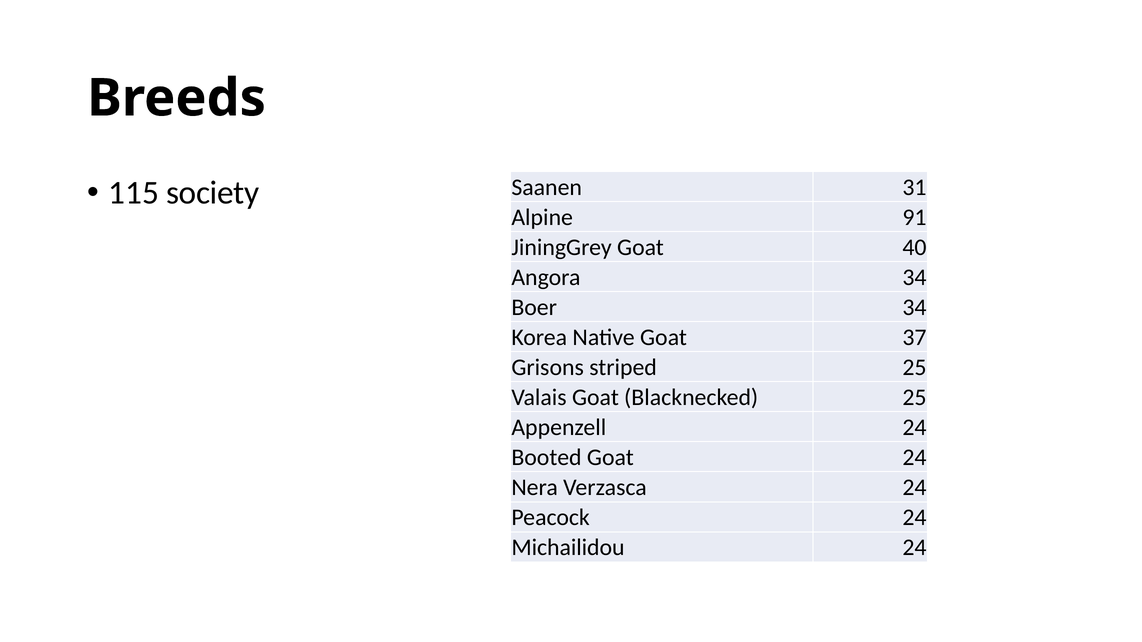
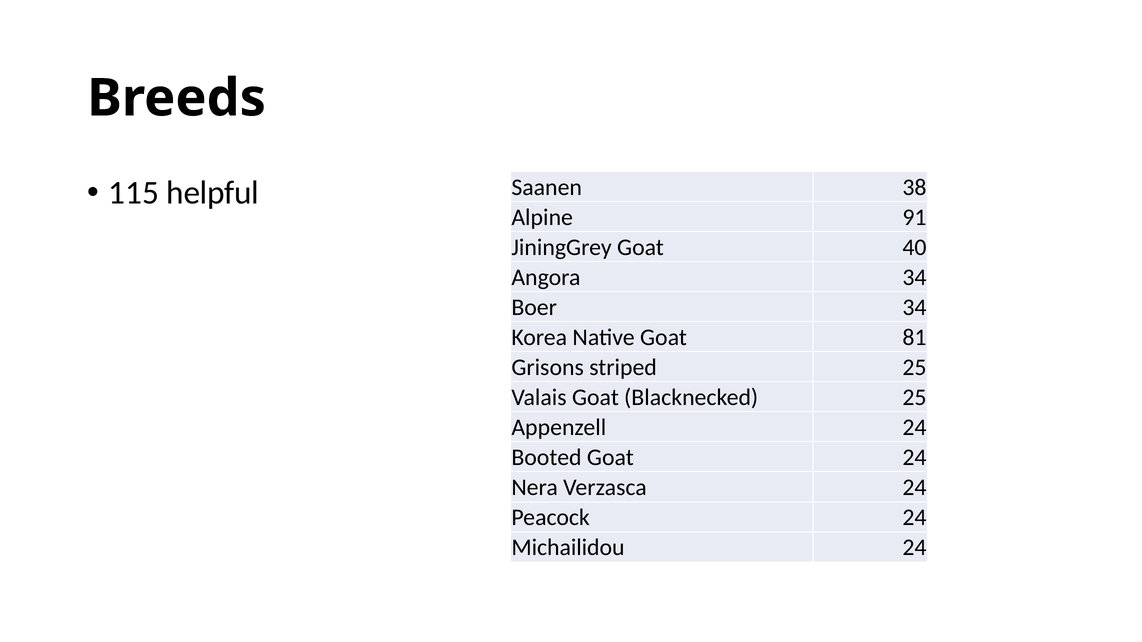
society: society -> helpful (213, 193)
31: 31 -> 38 (914, 187)
37: 37 -> 81 (914, 338)
